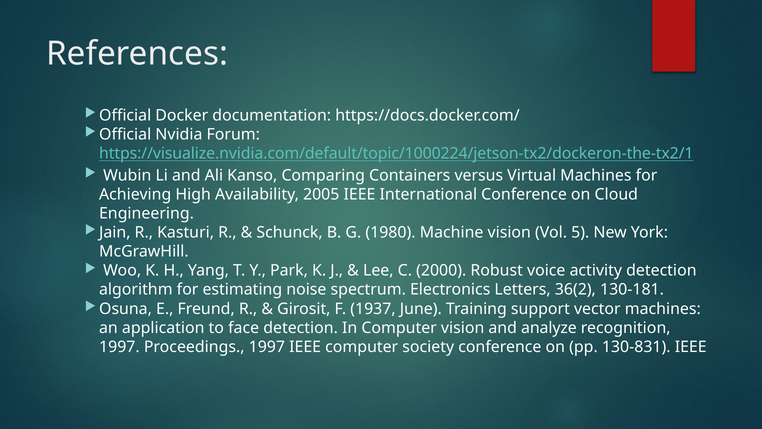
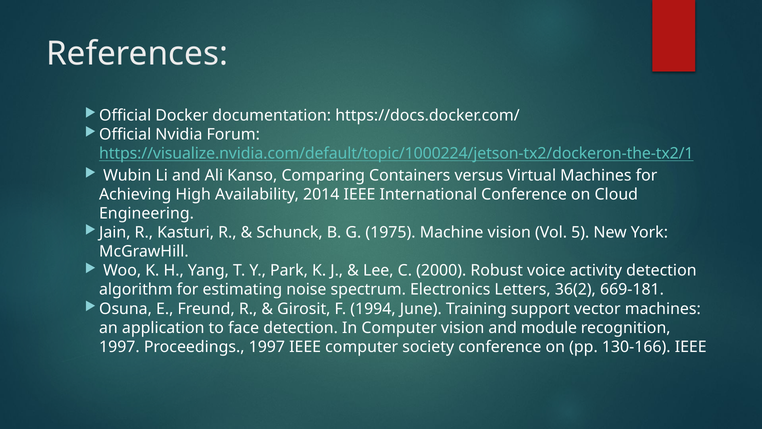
2005: 2005 -> 2014 (321, 194)
1980: 1980 -> 1975 (390, 232)
130-181: 130-181 -> 669-181 (632, 289)
1937: 1937 -> 1994 (373, 309)
analyze: analyze -> module (549, 328)
130-831: 130-831 -> 130-166 (636, 347)
